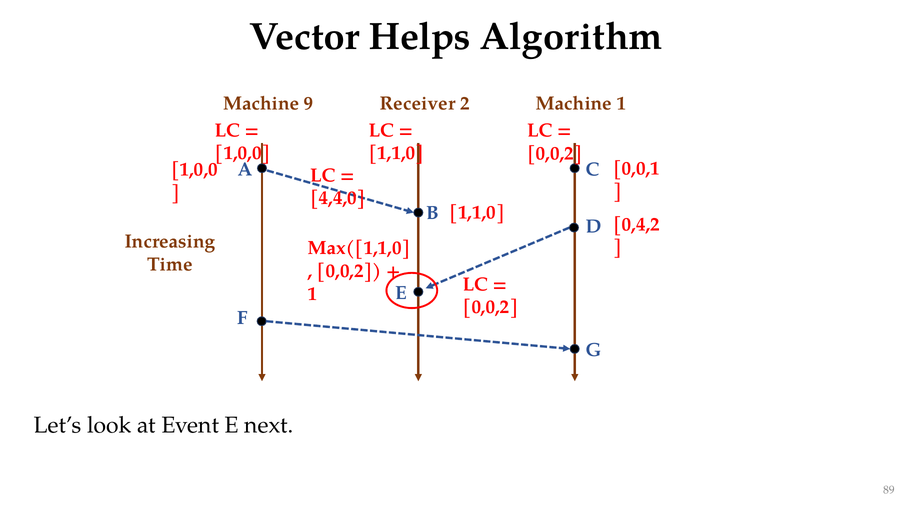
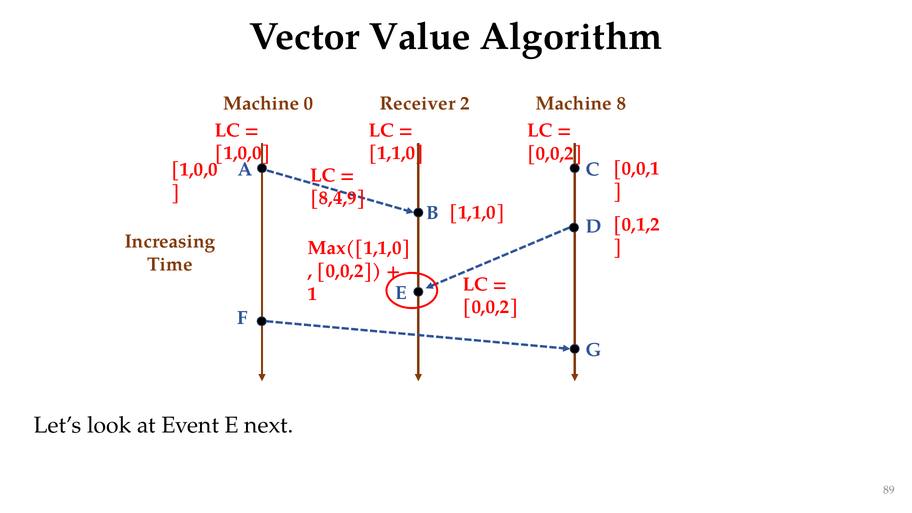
Helps: Helps -> Value (420, 37)
9: 9 -> 0 (309, 104)
Machine 1: 1 -> 8 (621, 104)
4,4,0: 4,4,0 -> 8,4,9 (338, 198)
0,4,2: 0,4,2 -> 0,1,2 (636, 224)
